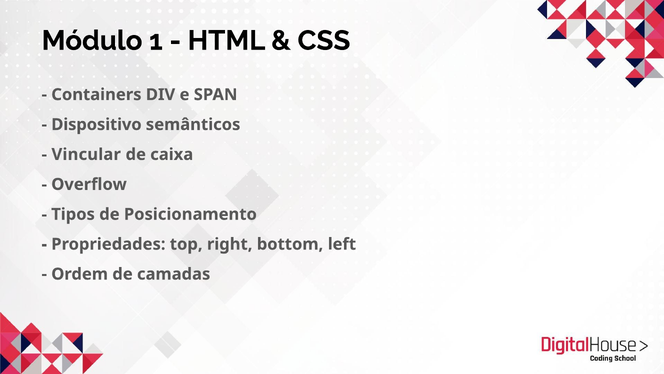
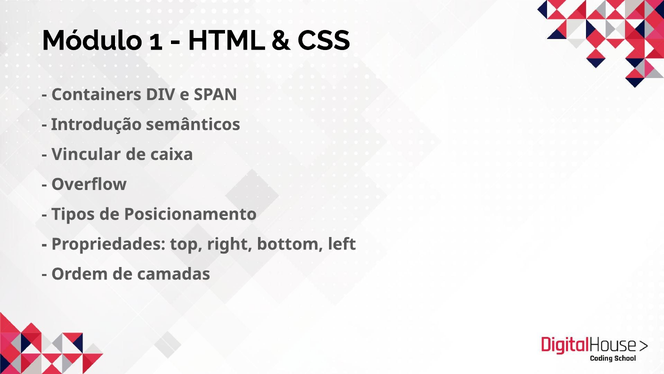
Dispositivo: Dispositivo -> Introdução (96, 124)
